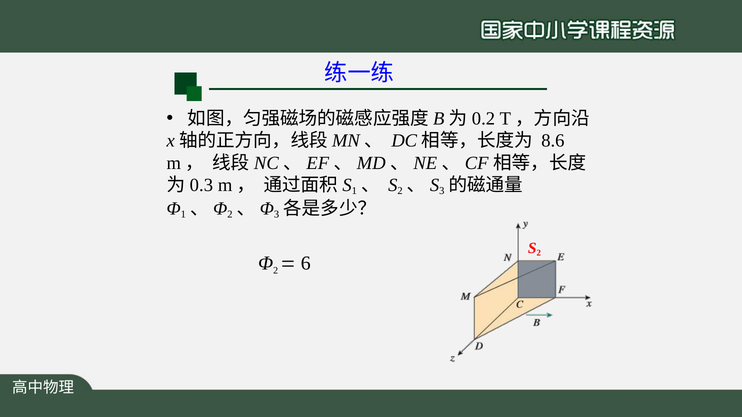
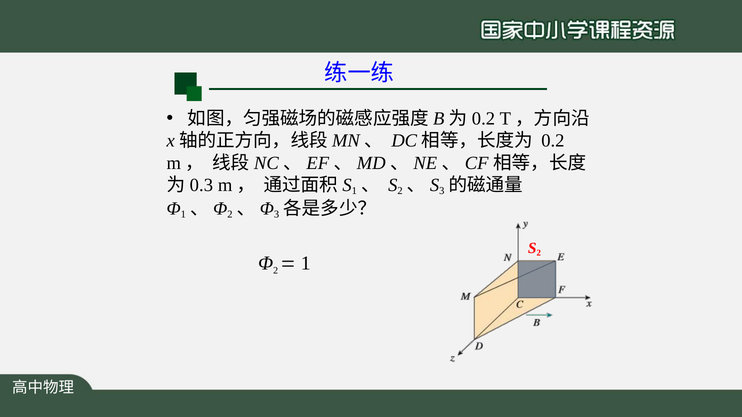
8.6: 8.6 -> 0.2 (553, 141)
6: 6 -> 1 (306, 264)
